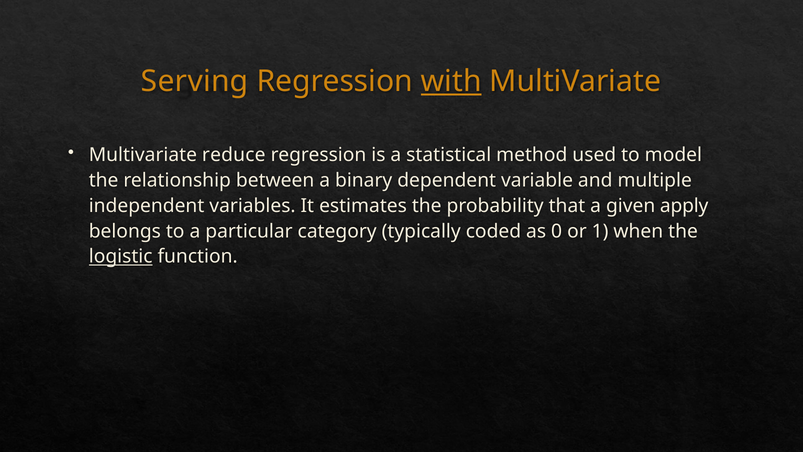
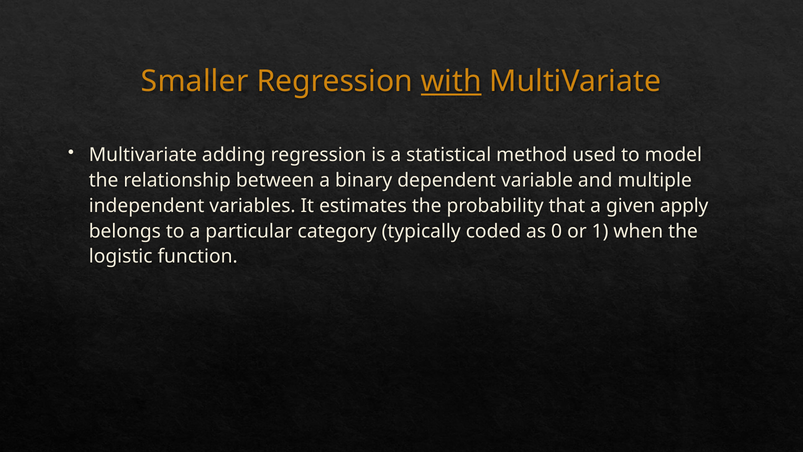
Serving: Serving -> Smaller (195, 81)
reduce: reduce -> adding (234, 155)
logistic underline: present -> none (121, 256)
